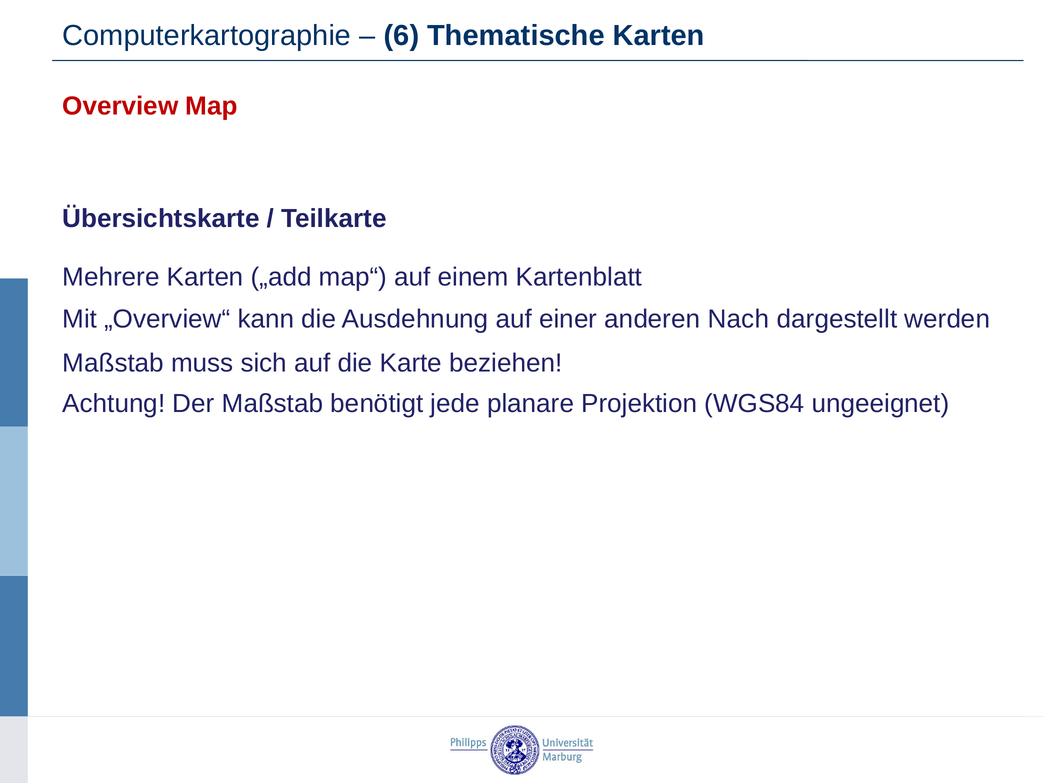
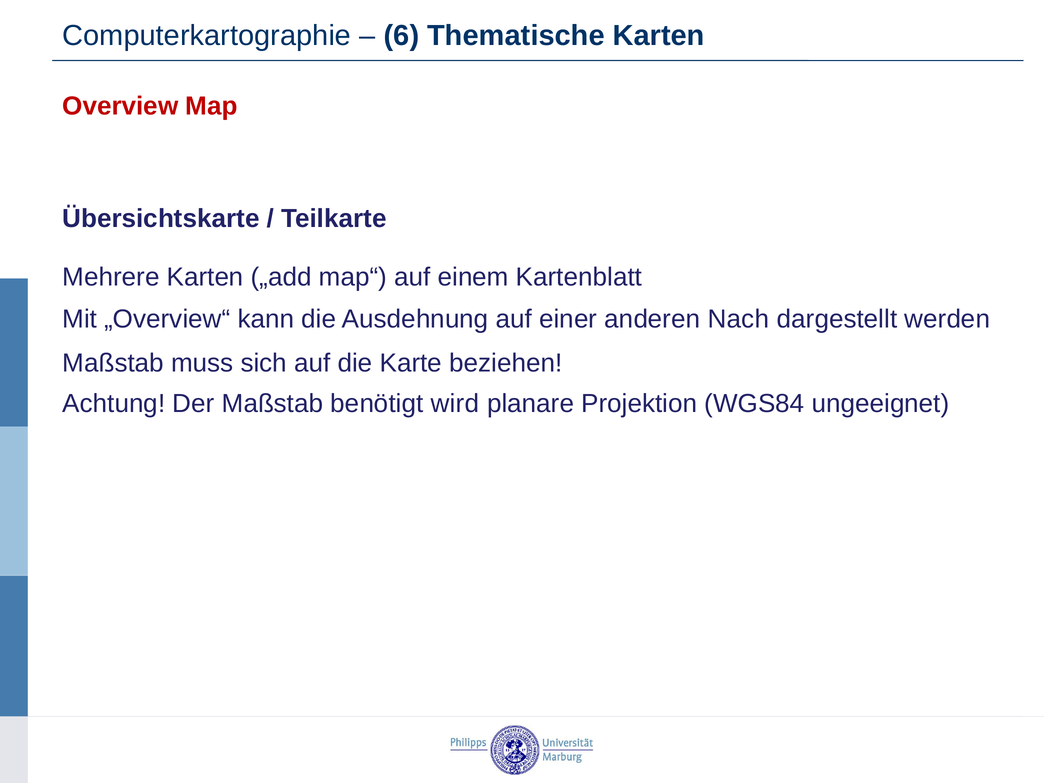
jede: jede -> wird (455, 403)
